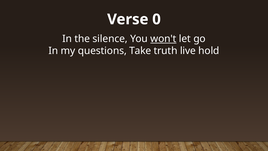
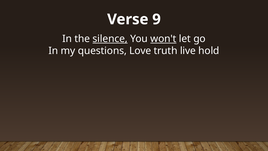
0: 0 -> 9 (157, 19)
silence underline: none -> present (110, 39)
Take: Take -> Love (140, 51)
